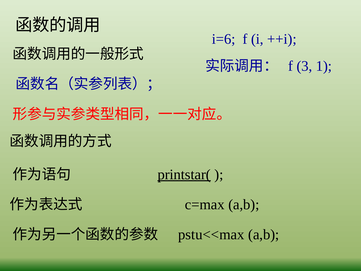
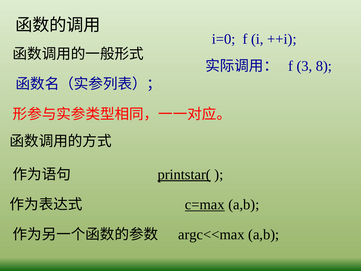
i=6: i=6 -> i=0 (224, 39)
1: 1 -> 8 (324, 66)
c=max underline: none -> present (205, 204)
pstu<<max: pstu<<max -> argc<<max (211, 234)
